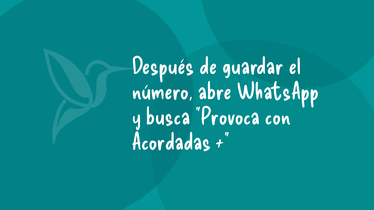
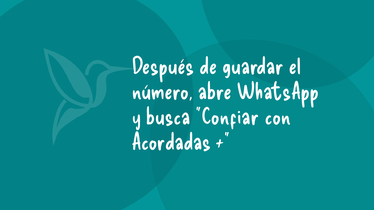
Provoca: Provoca -> Confiar (228, 117)
